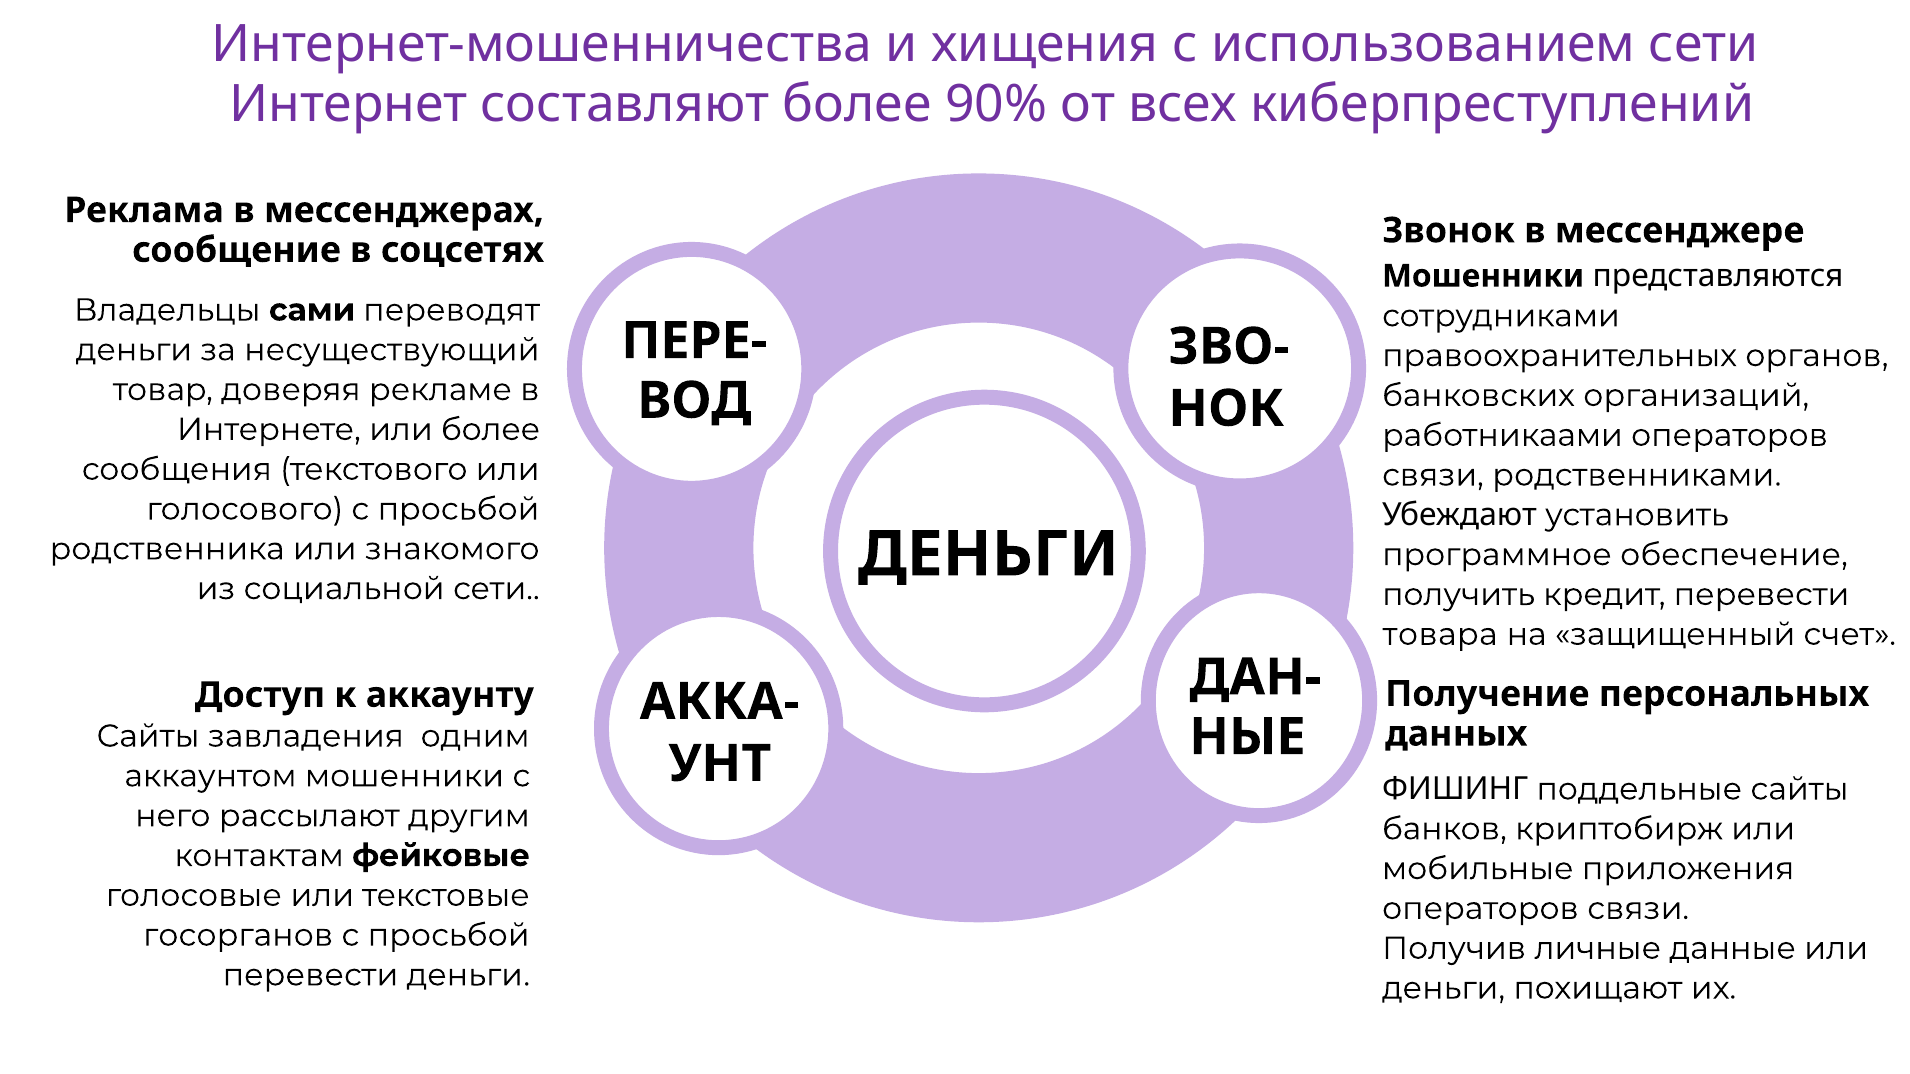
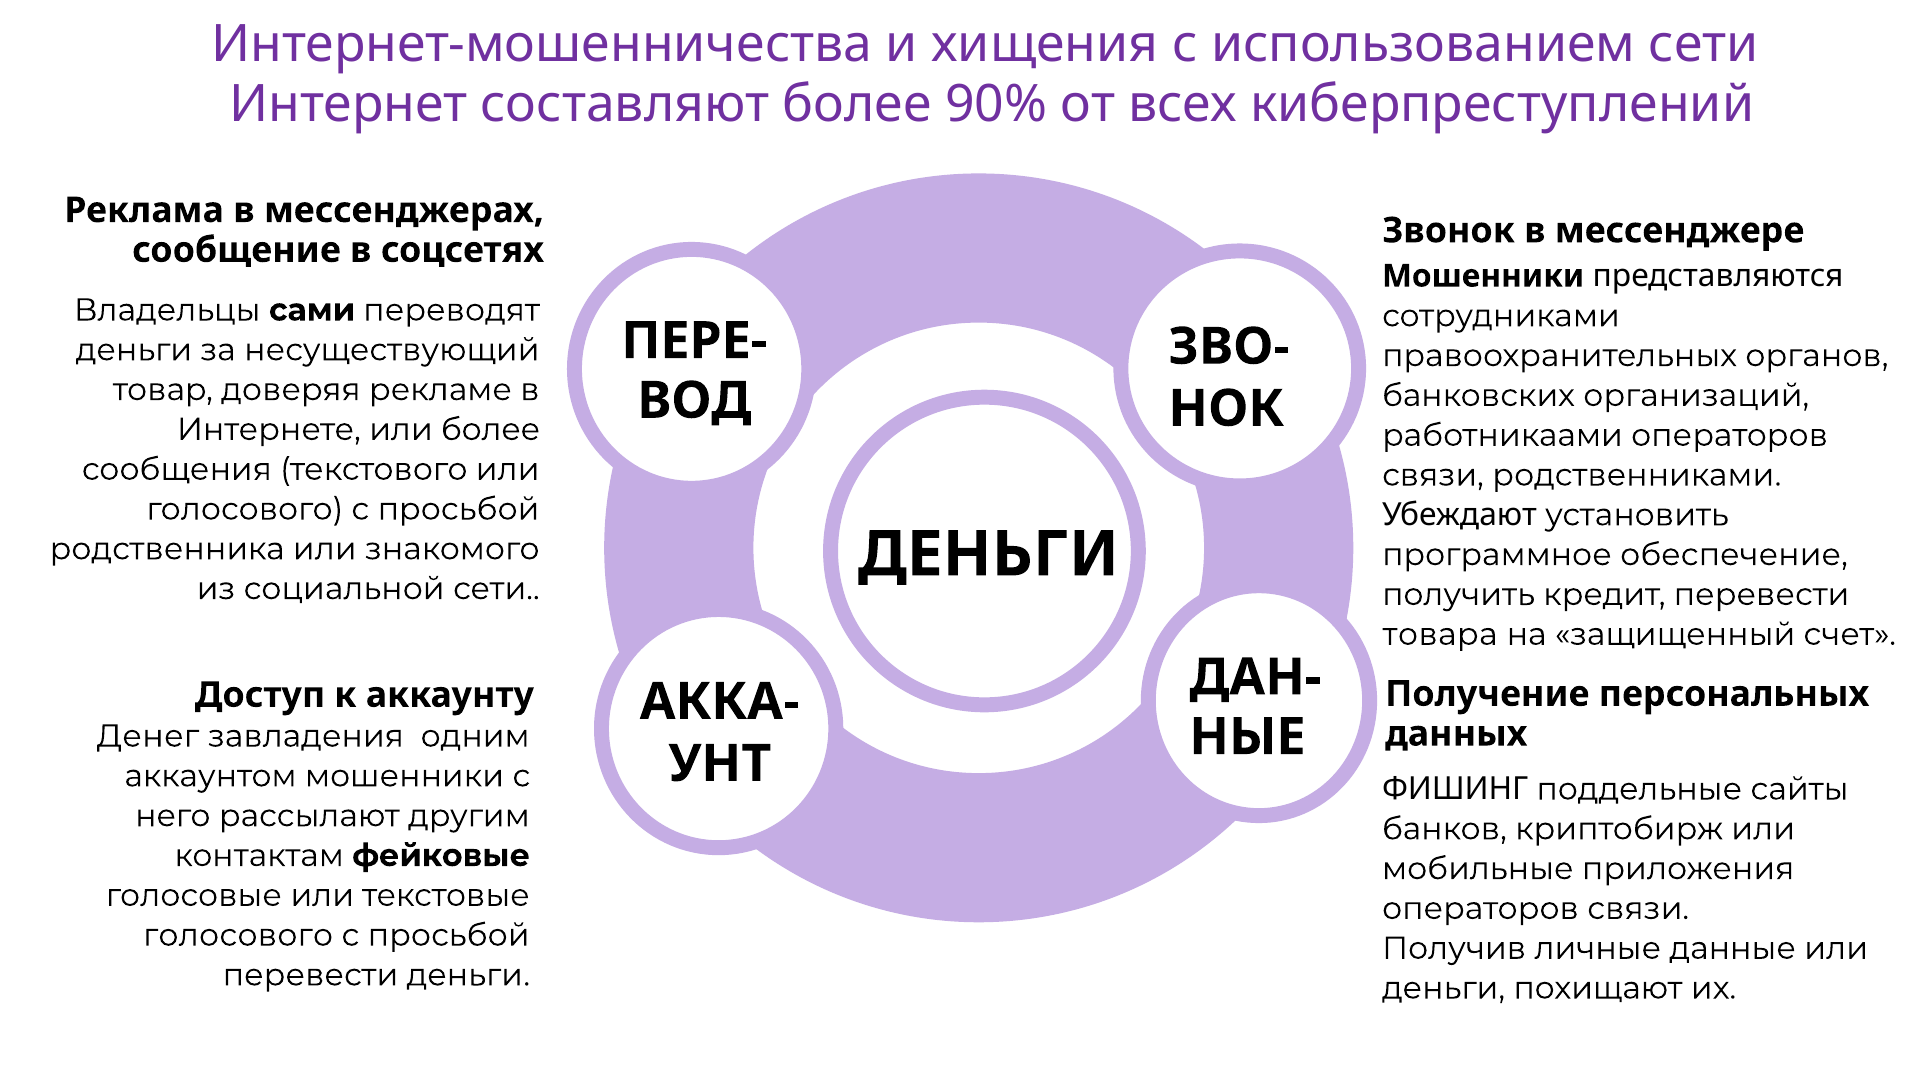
Сайты: Сайты -> Денег (148, 736)
госорганов: госорганов -> голосового (238, 936)
